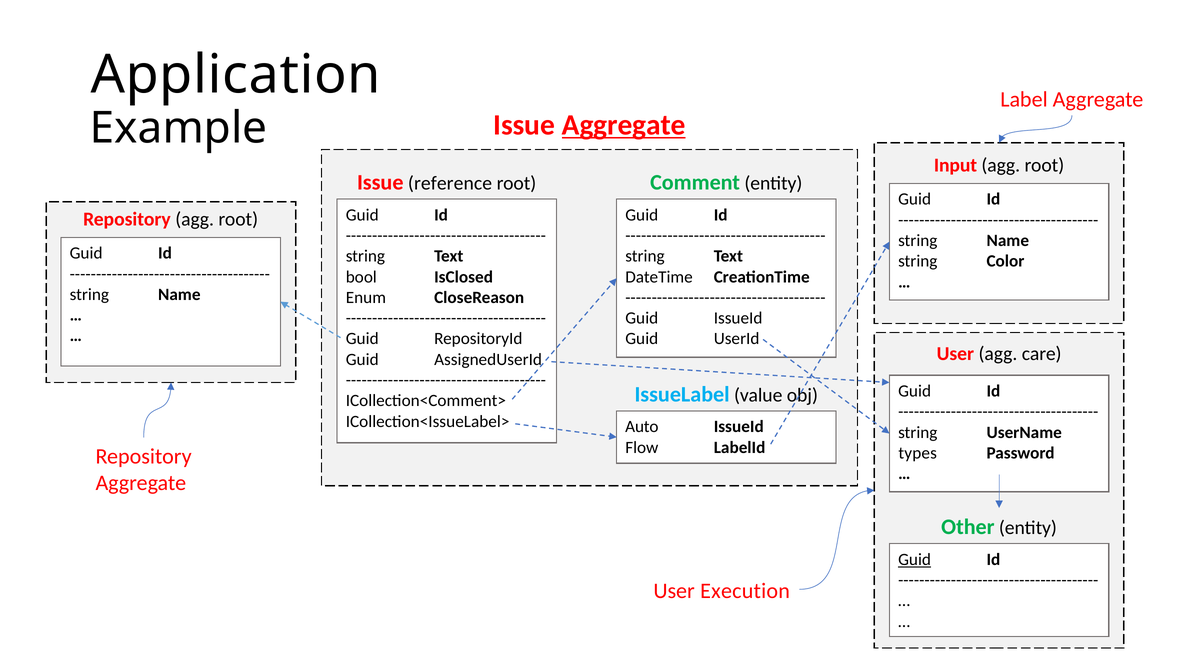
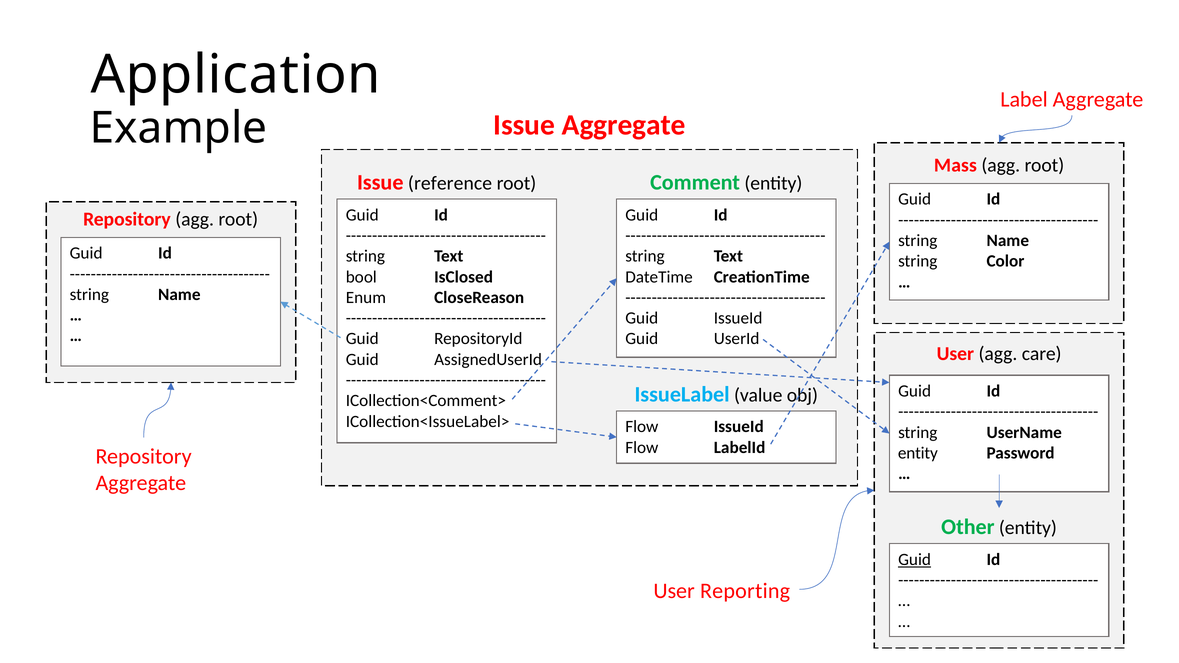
Aggregate underline: present -> none (624, 125)
Input: Input -> Mass (955, 165)
Auto: Auto -> Flow (642, 427)
types: types -> entity (918, 453)
Execution: Execution -> Reporting (745, 591)
